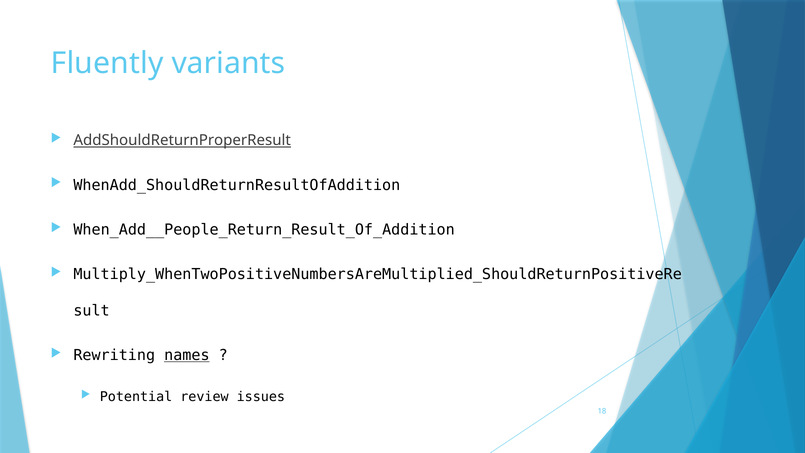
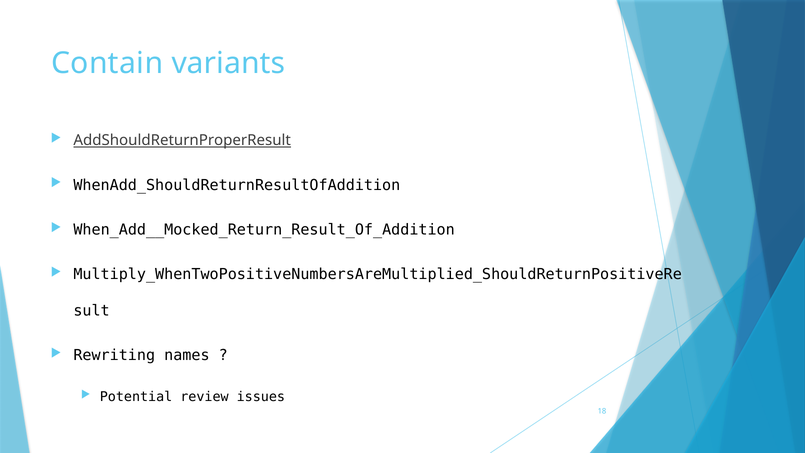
Fluently: Fluently -> Contain (107, 63)
When_Add__People_Return_Result_Of_Addition: When_Add__People_Return_Result_Of_Addition -> When_Add__Mocked_Return_Result_Of_Addition (264, 230)
names underline: present -> none (187, 355)
